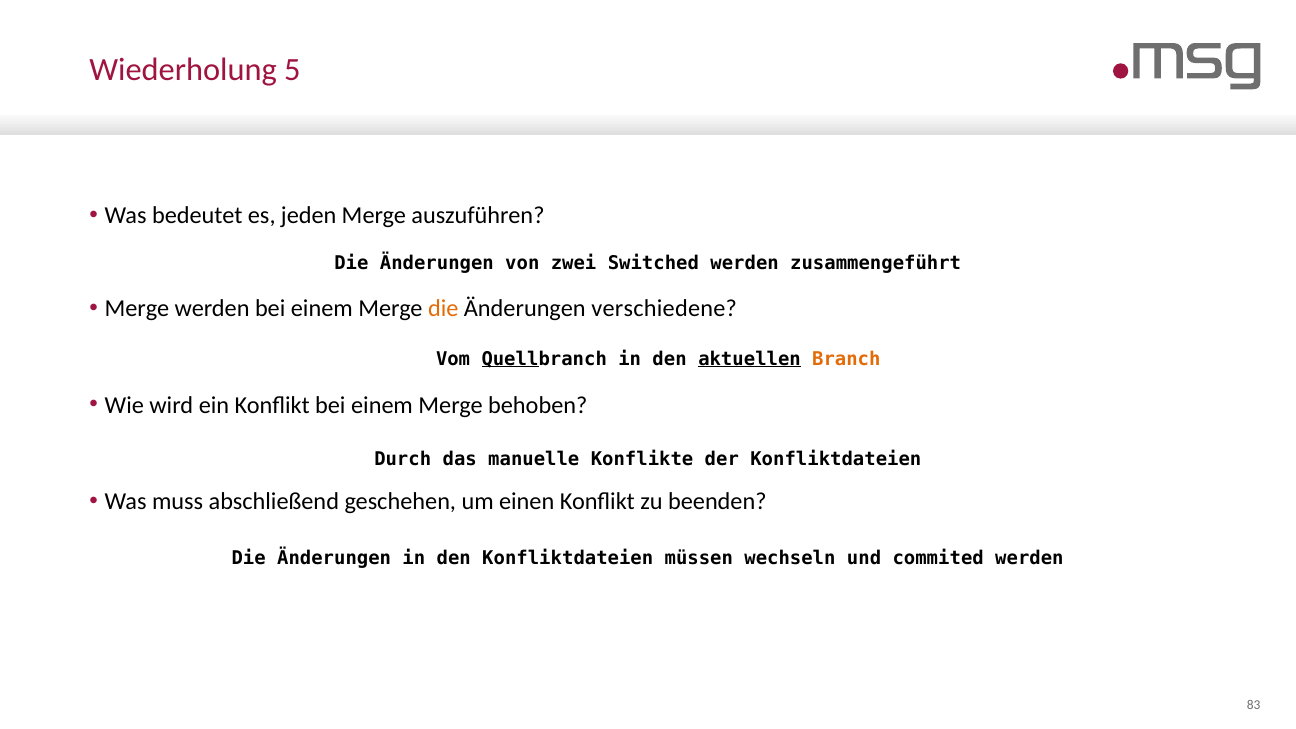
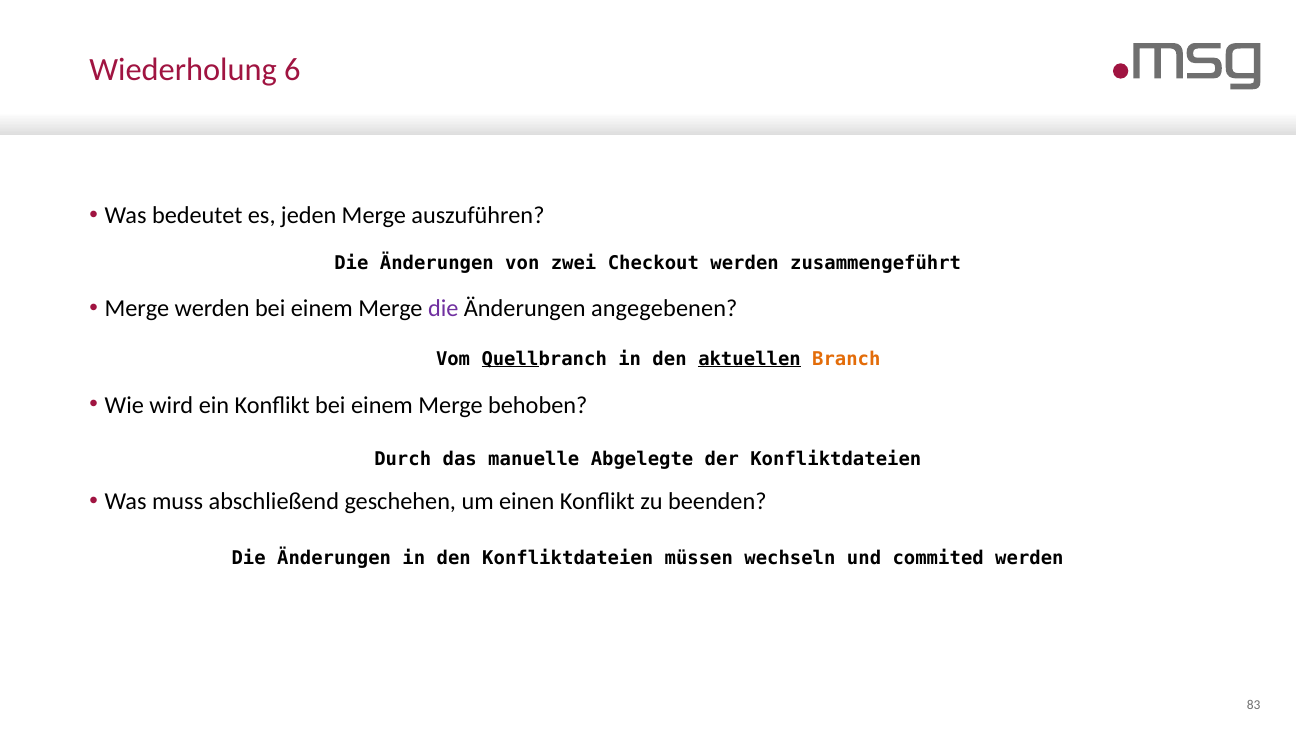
5: 5 -> 6 (292, 69)
Switched: Switched -> Checkout (653, 263)
die colour: orange -> purple (443, 309)
verschiedene: verschiedene -> angegebenen (664, 309)
Konflikte: Konflikte -> Abgelegte (642, 459)
